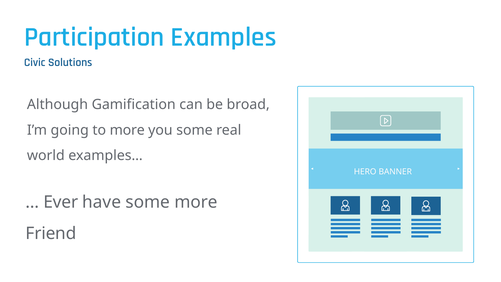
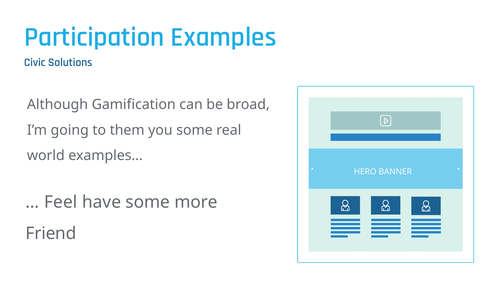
to more: more -> them (127, 130)
Ever: Ever -> Feel (61, 202)
